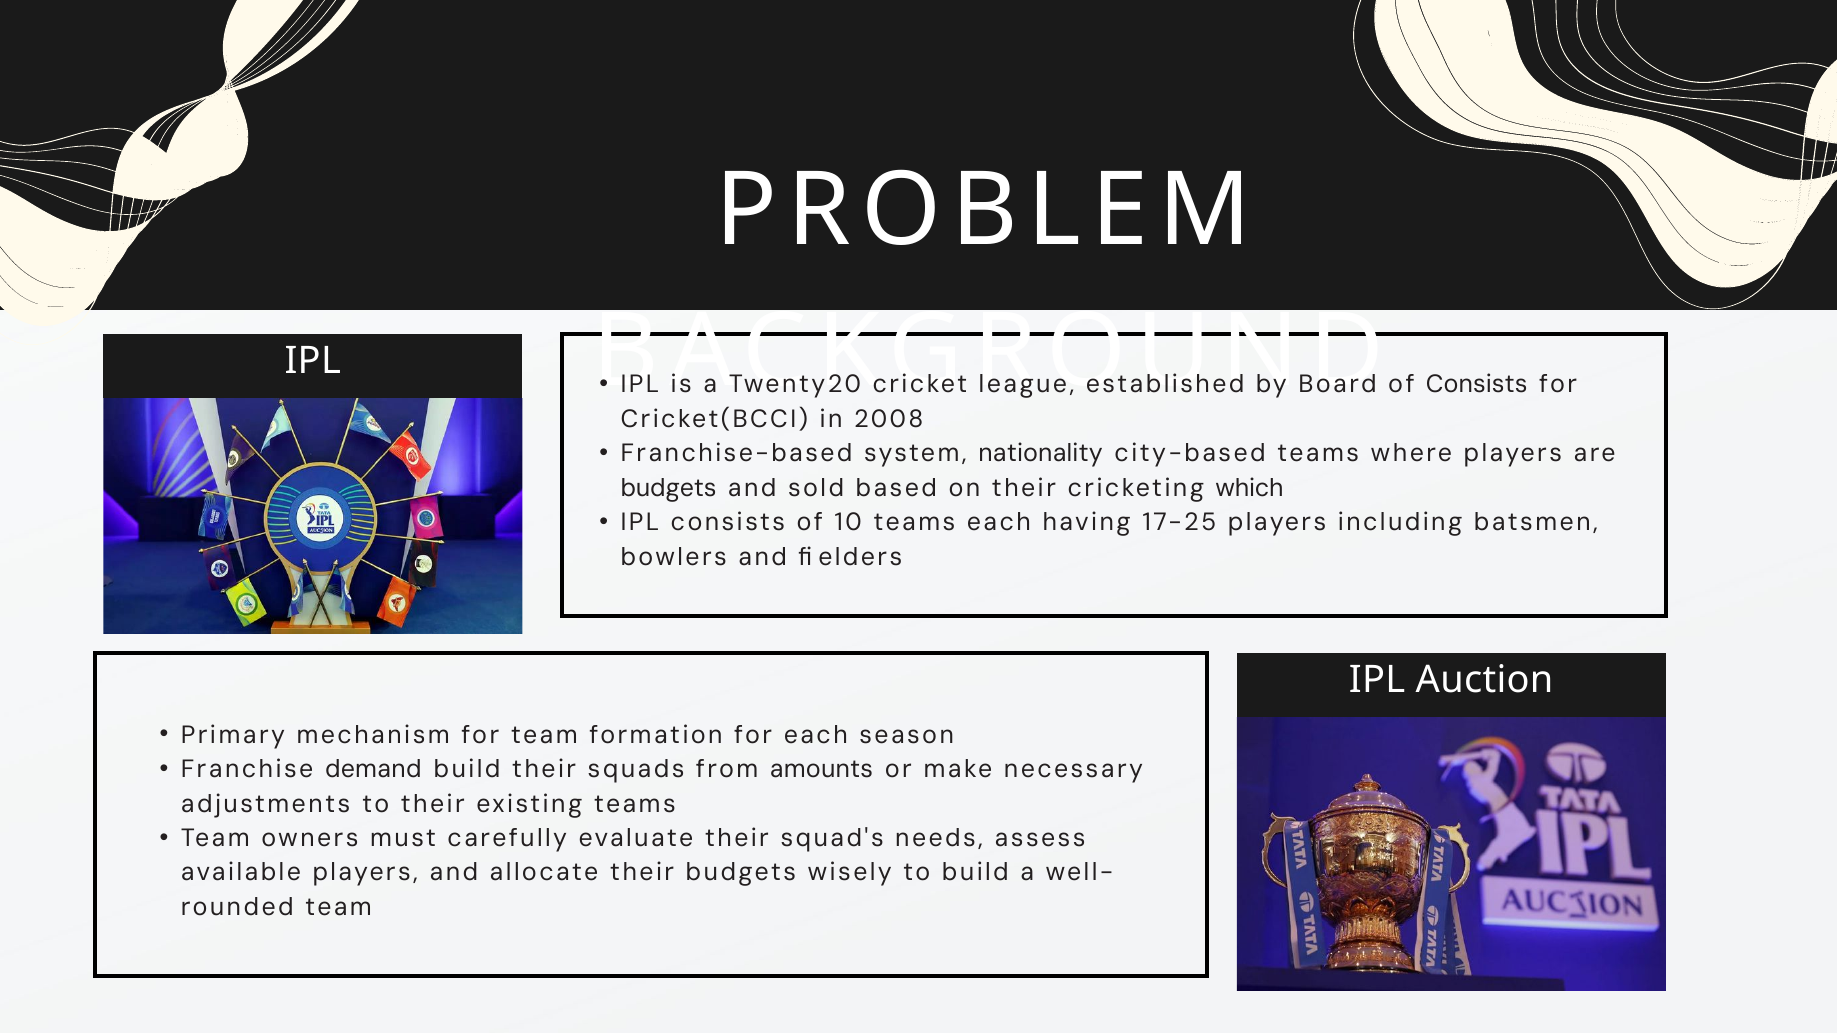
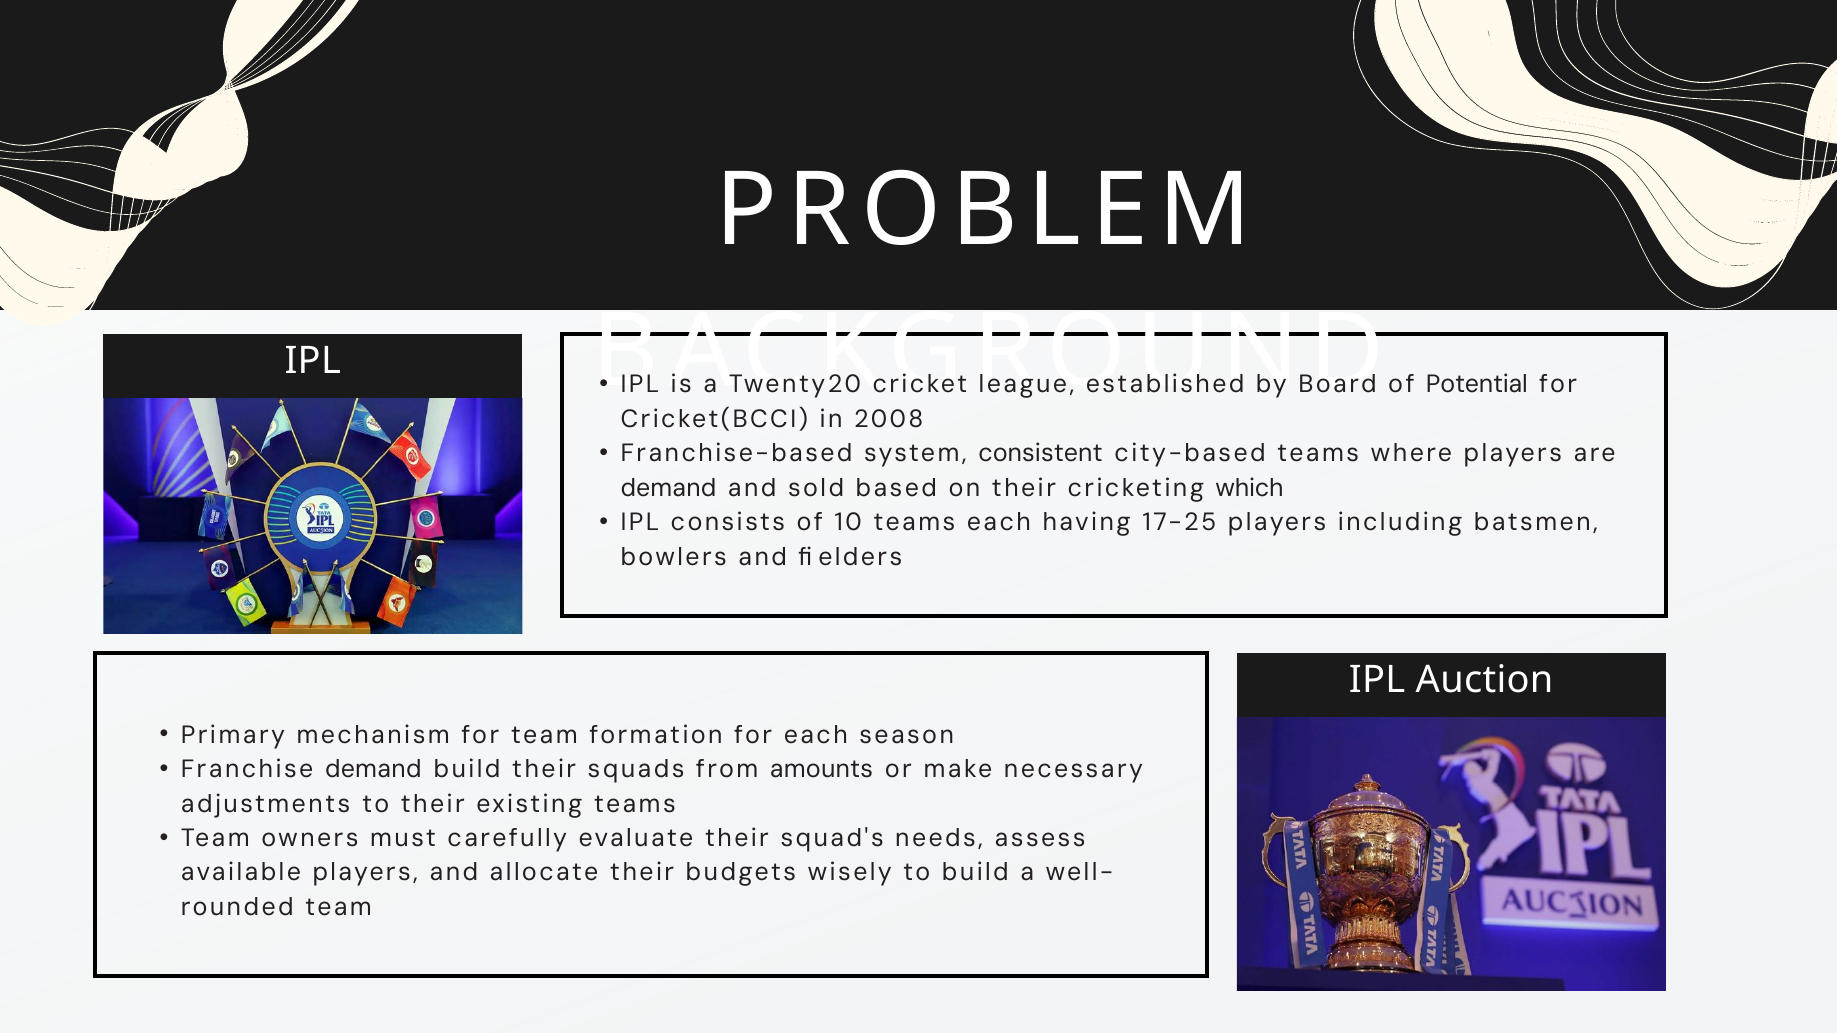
of Consists: Consists -> Potential (1477, 385)
nationality: nationality -> consistent (1041, 454)
budgets: budgets -> demand (668, 488)
